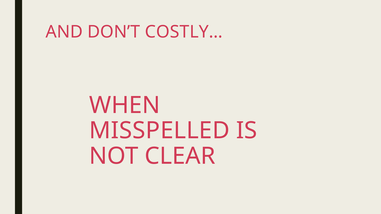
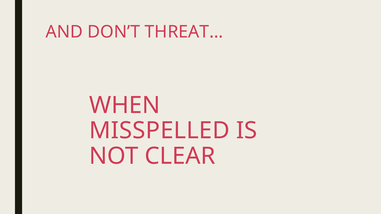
COSTLY…: COSTLY… -> THREAT… (184, 32)
